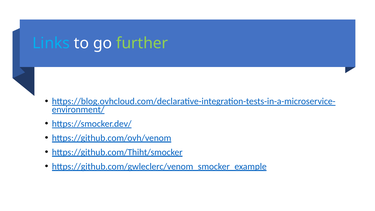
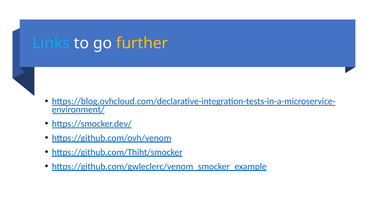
further colour: light green -> yellow (142, 43)
